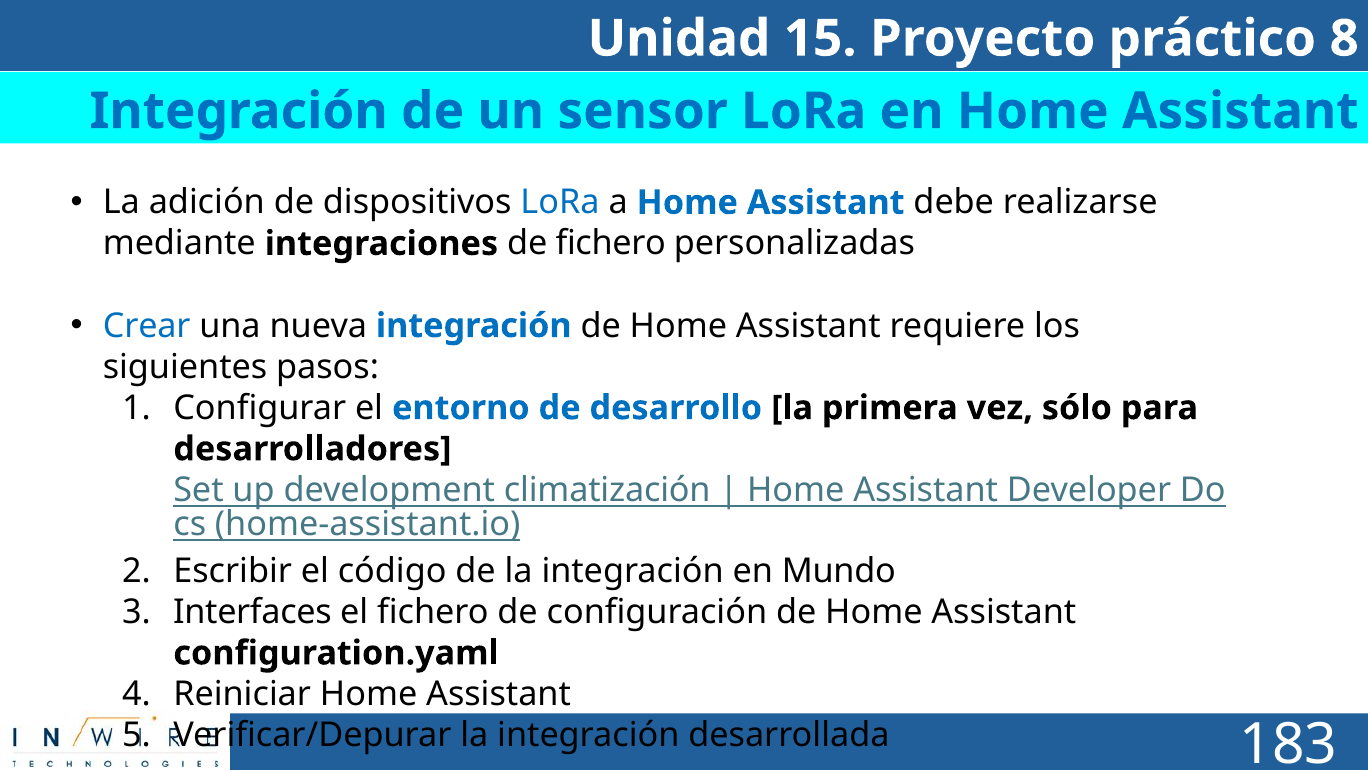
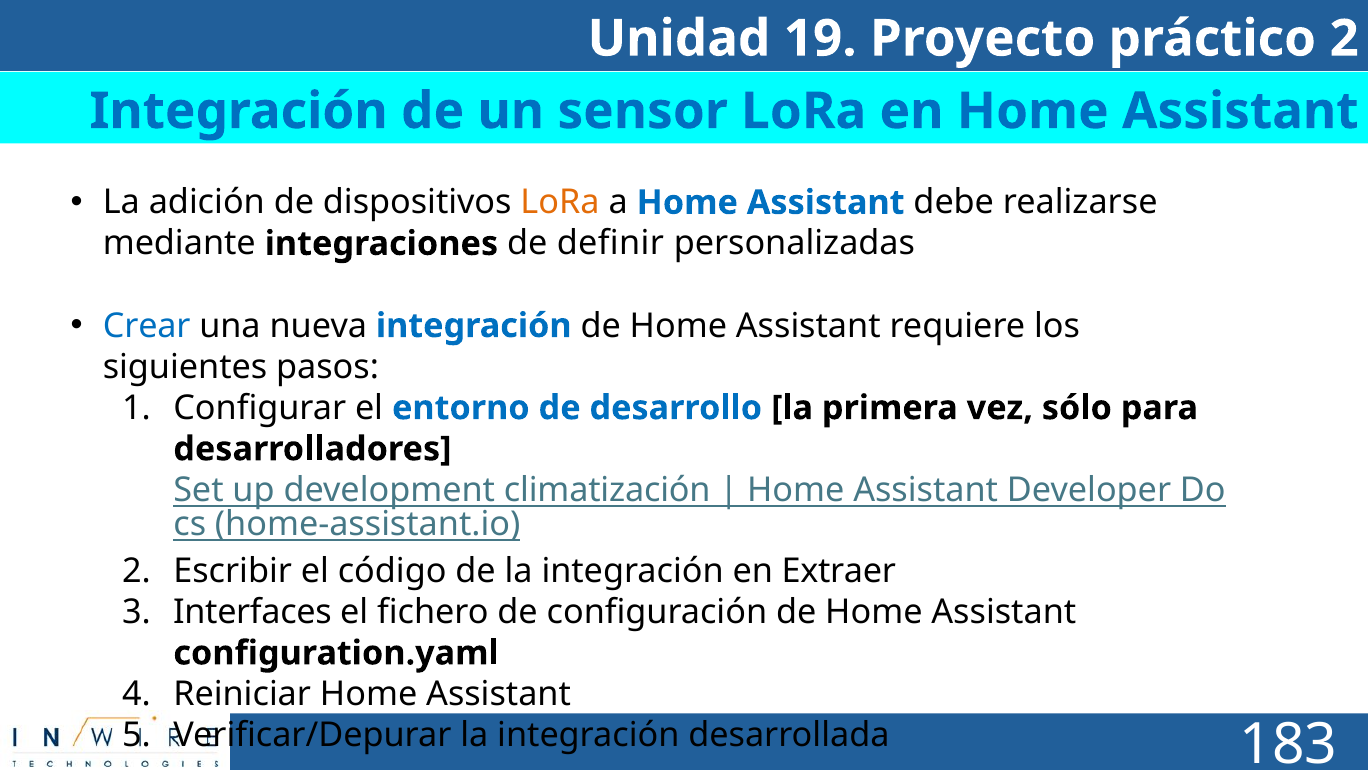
15: 15 -> 19 (820, 39)
práctico 8: 8 -> 2 (1344, 39)
LoRa colour: blue -> orange (560, 202)
de fichero: fichero -> definir (610, 244)
Mundo: Mundo -> Extraer (839, 571)
